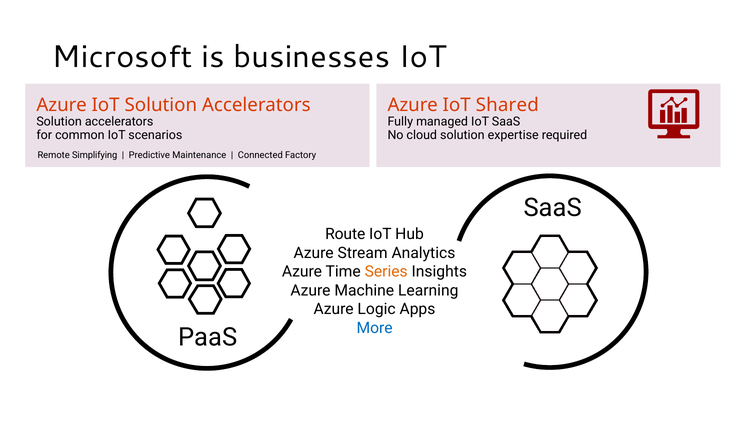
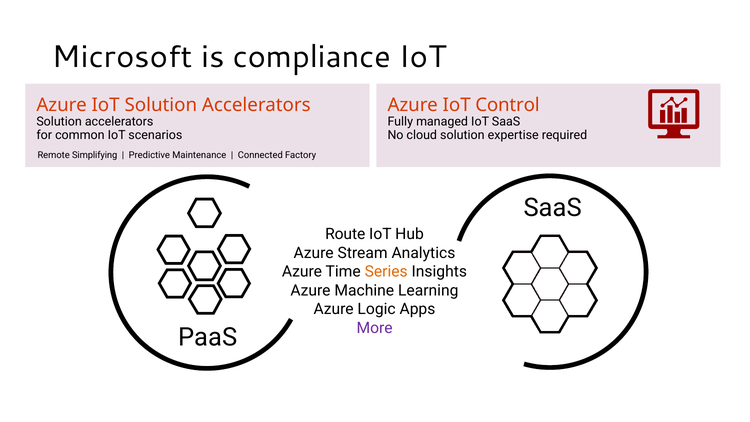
businesses: businesses -> compliance (312, 57)
Shared: Shared -> Control (507, 105)
More colour: blue -> purple (375, 328)
